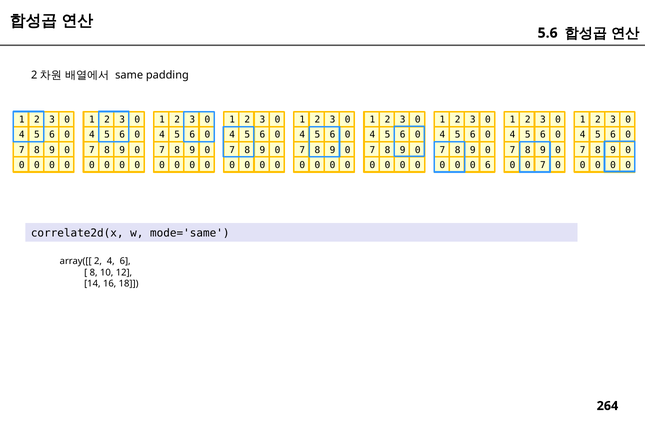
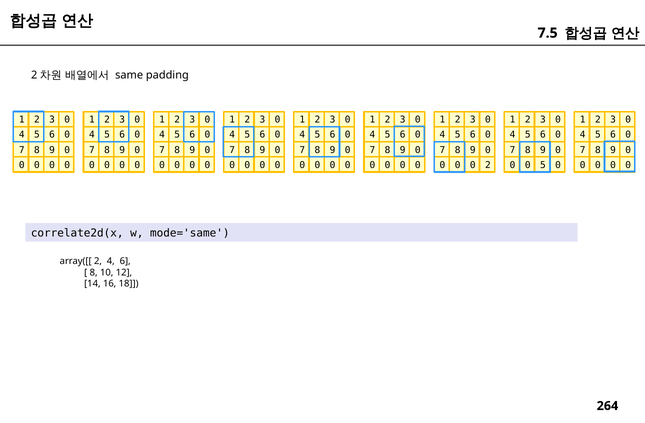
5.6: 5.6 -> 7.5 (548, 33)
0 6: 6 -> 2 (488, 165)
0 7: 7 -> 5 (543, 165)
